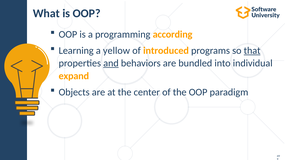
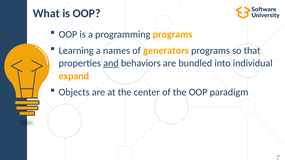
programming according: according -> programs (173, 34)
yellow: yellow -> names (117, 51)
introduced: introduced -> generators (166, 51)
that underline: present -> none (252, 51)
